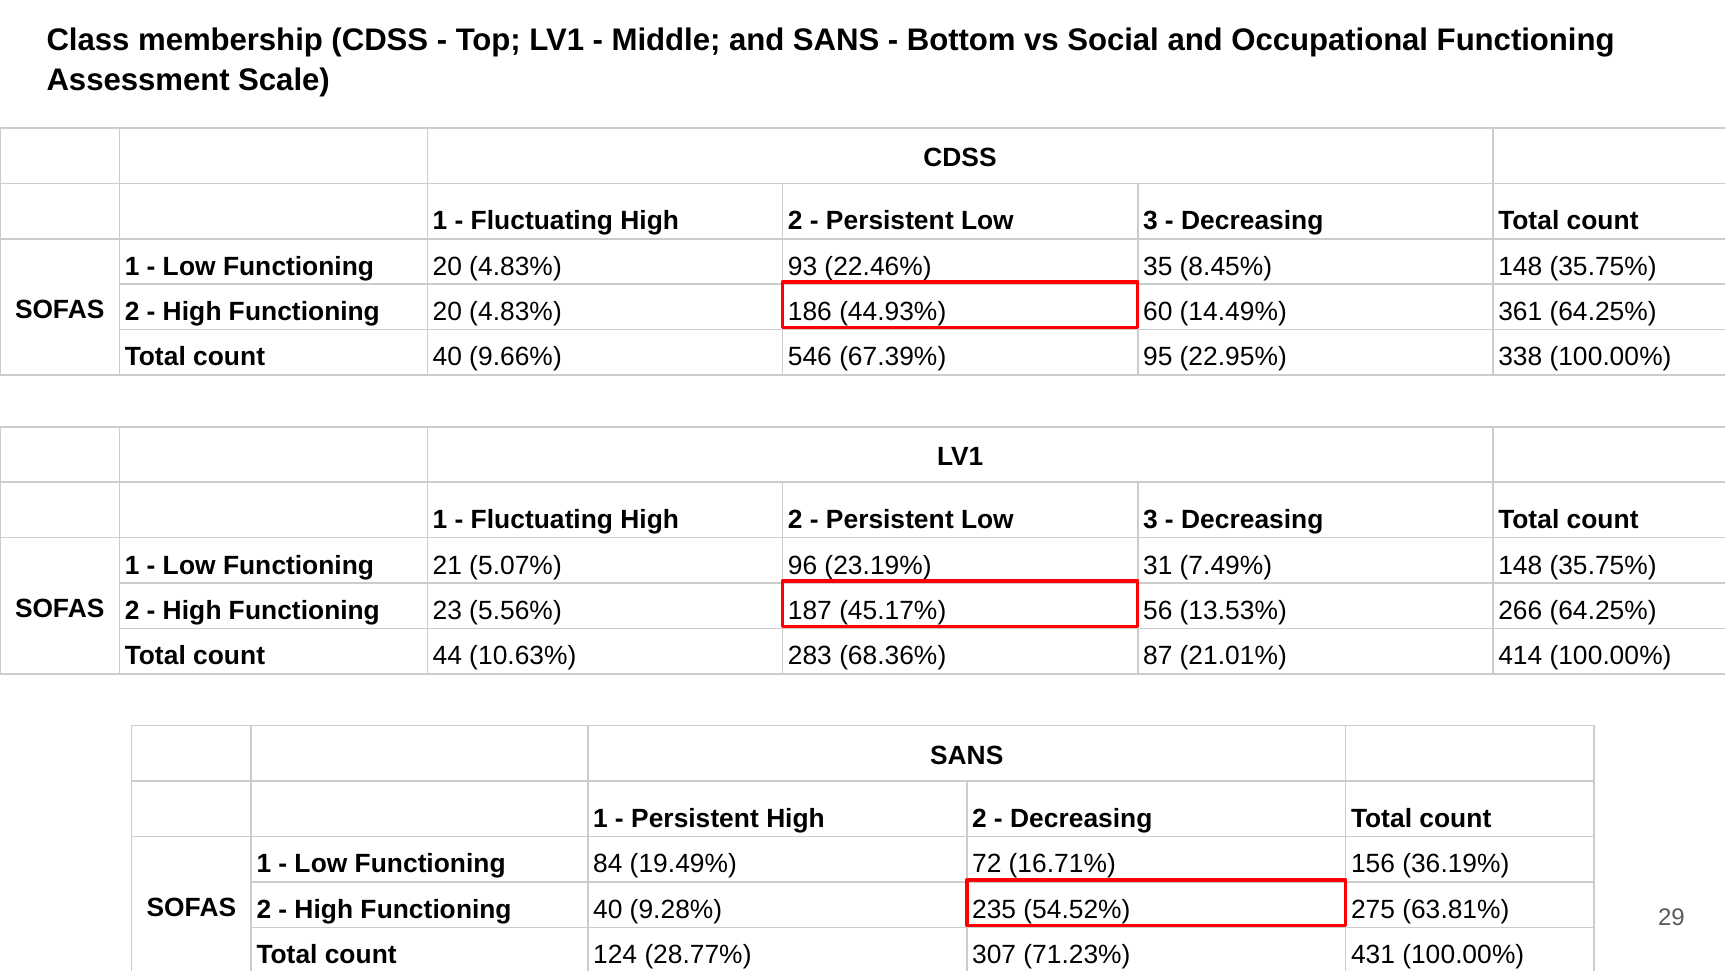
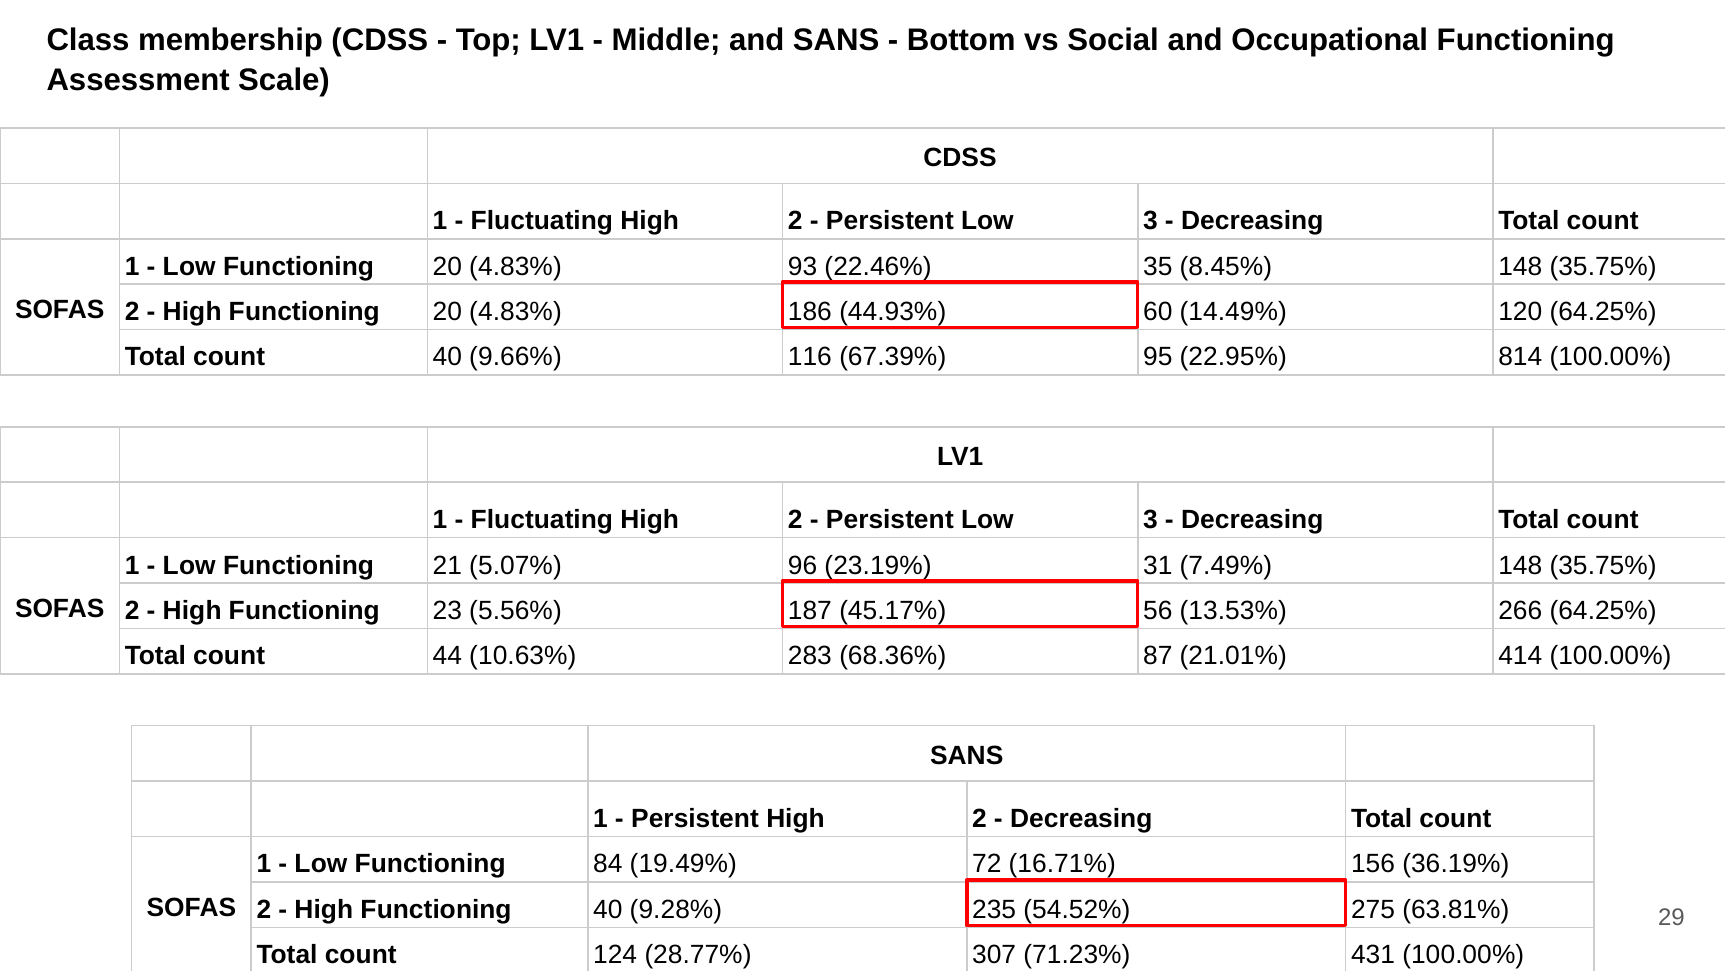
361: 361 -> 120 (1520, 312)
546: 546 -> 116 (810, 357)
338: 338 -> 814 (1520, 357)
